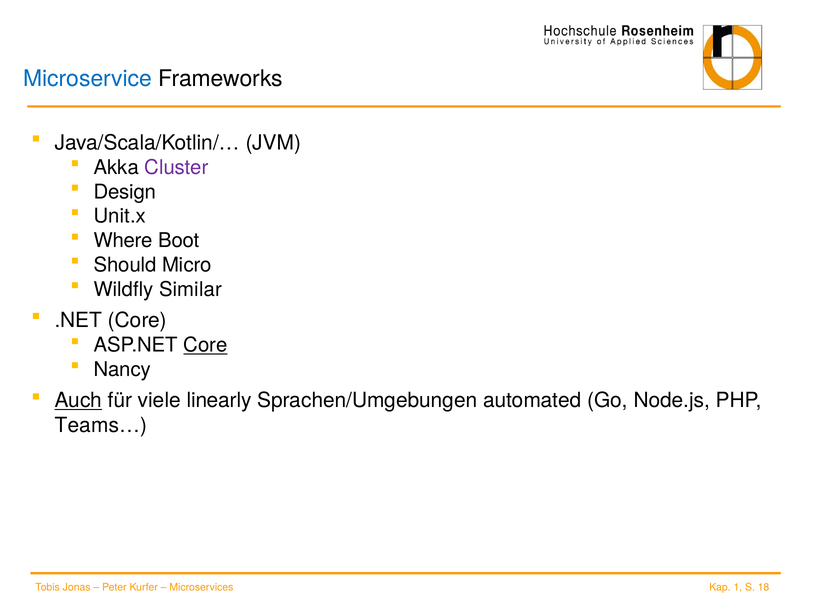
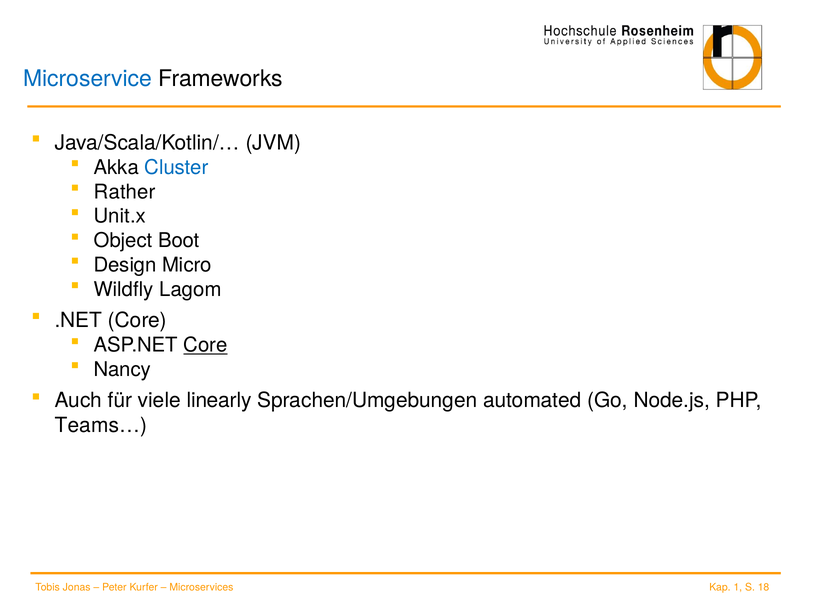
Cluster colour: purple -> blue (176, 167)
Design: Design -> Rather (125, 192)
Where: Where -> Object (123, 241)
Should: Should -> Design (125, 265)
Similar: Similar -> Lagom (190, 289)
Auch underline: present -> none (78, 400)
